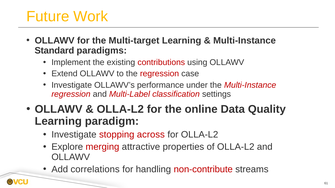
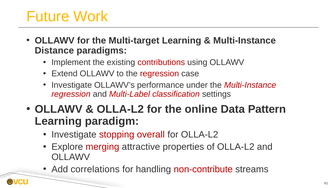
Standard: Standard -> Distance (54, 51)
Quality: Quality -> Pattern (267, 109)
across: across -> overall (151, 135)
